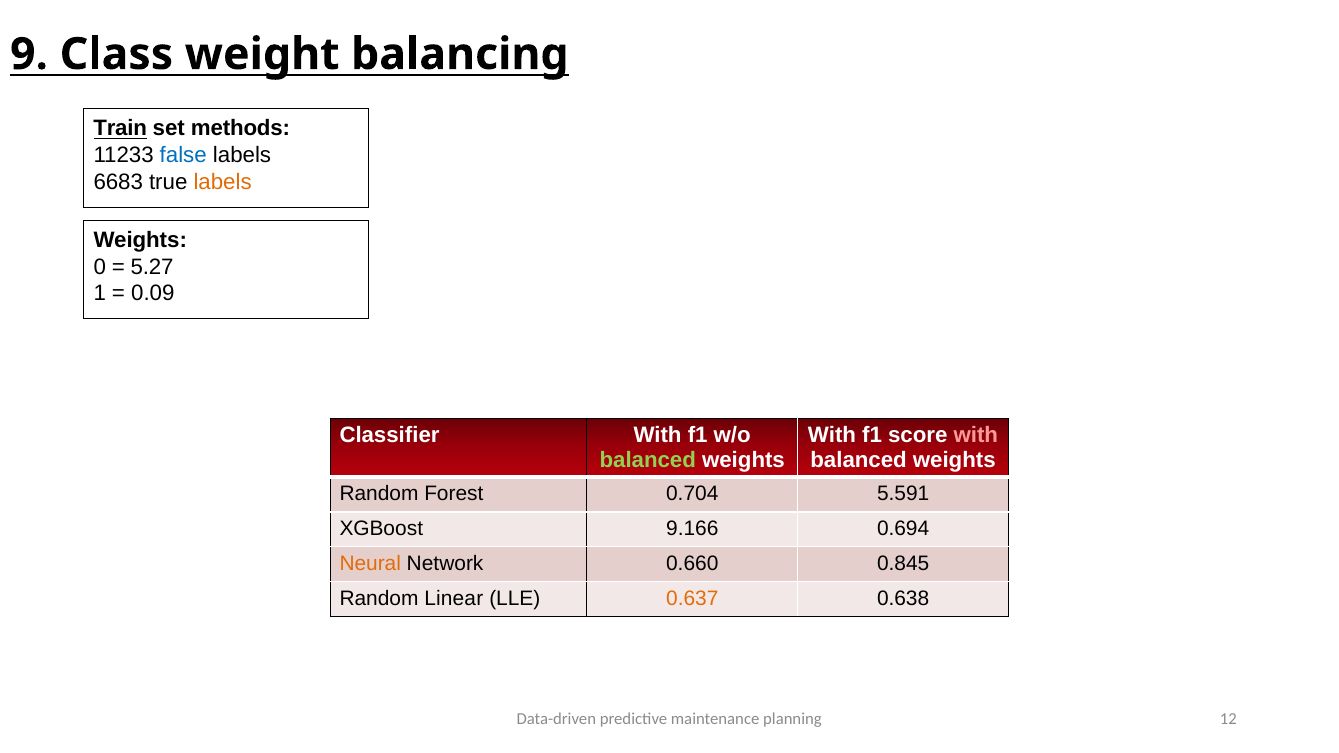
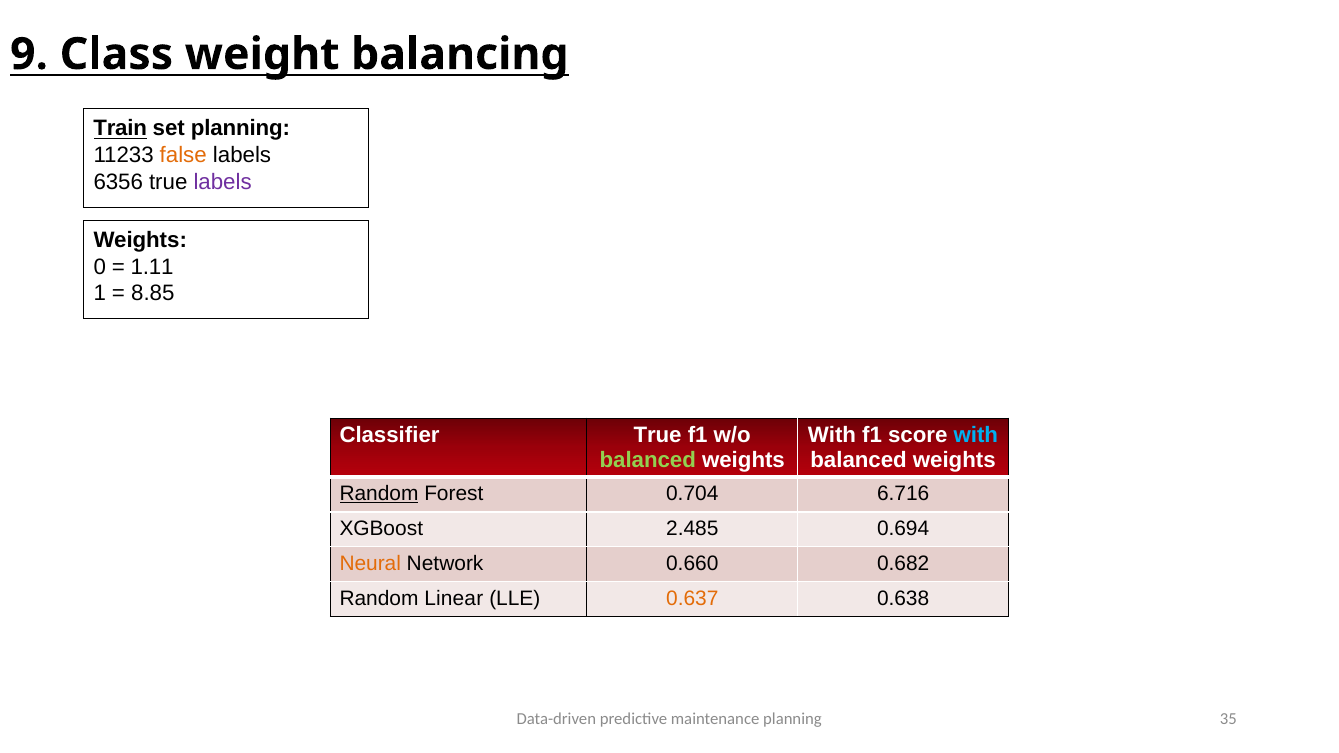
set methods: methods -> planning (240, 129)
false colour: blue -> orange (183, 155)
6683: 6683 -> 6356 (118, 182)
labels colour: orange -> purple (223, 182)
5.27: 5.27 -> 1.11 (152, 267)
0.09: 0.09 -> 8.85 (153, 294)
Classifier With: With -> True (658, 436)
with colour: pink -> light blue (976, 436)
Random underline: none -> present (379, 494)
5.591: 5.591 -> 6.716 (903, 494)
9.166: 9.166 -> 2.485 (692, 529)
0.845: 0.845 -> 0.682 (903, 564)
12: 12 -> 35 (1228, 719)
